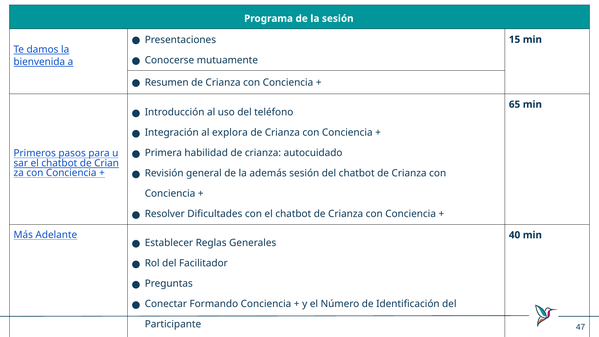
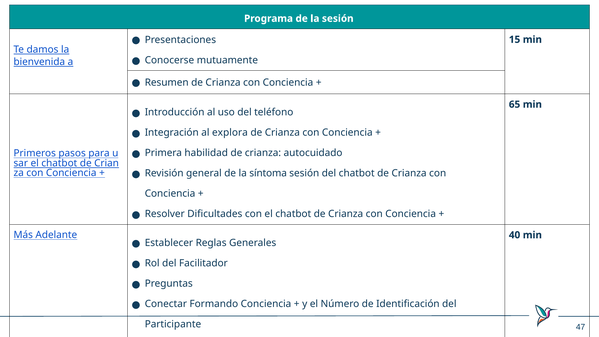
además: además -> síntoma (268, 173)
